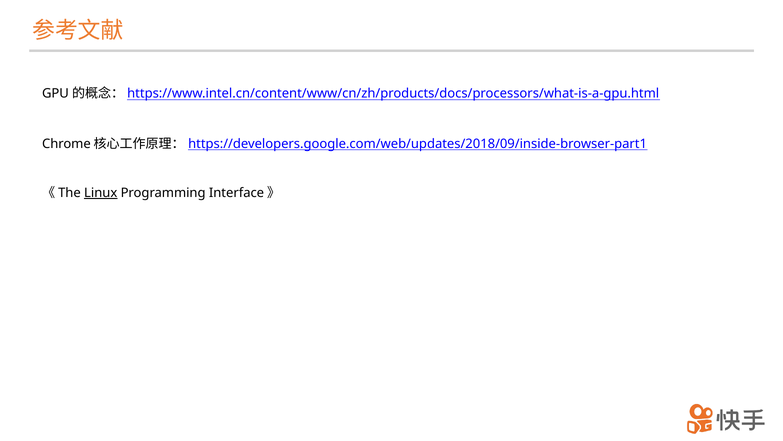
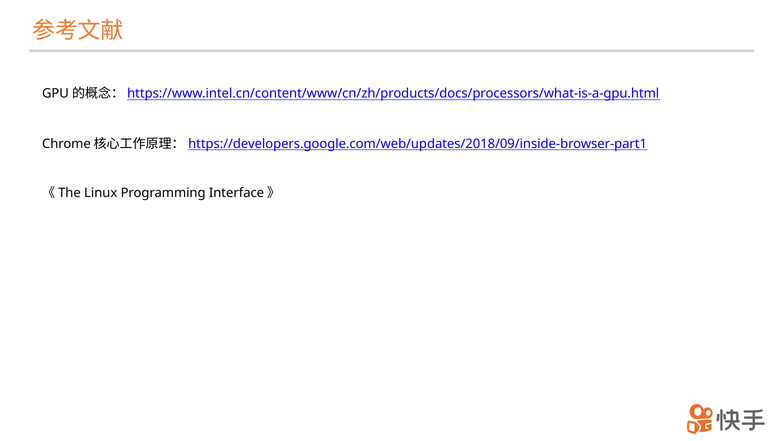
Linux underline: present -> none (101, 193)
